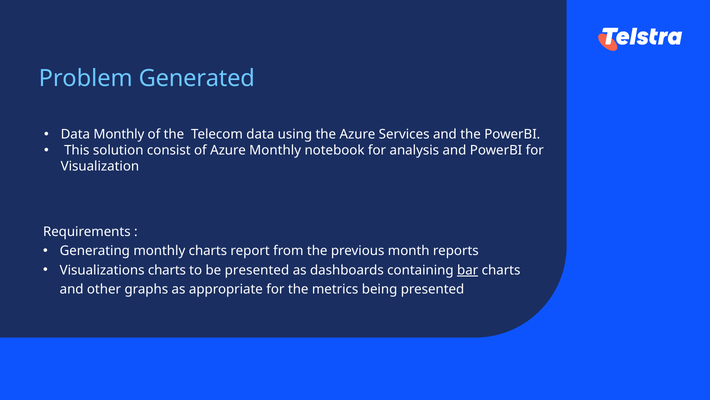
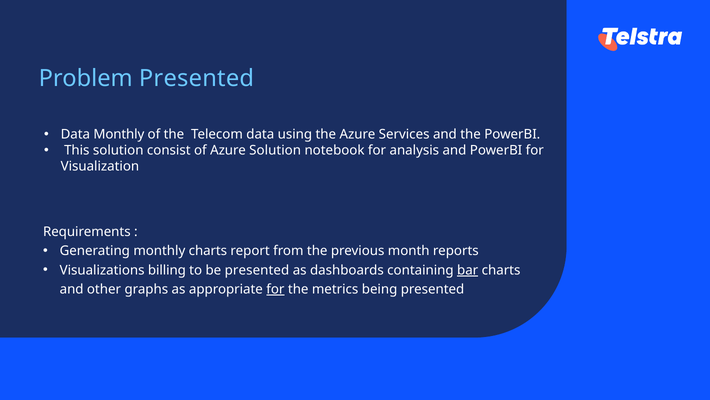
Problem Generated: Generated -> Presented (196, 79)
Azure Monthly: Monthly -> Solution (275, 150)
Visualizations charts: charts -> billing (167, 270)
for underline: none -> present (275, 289)
